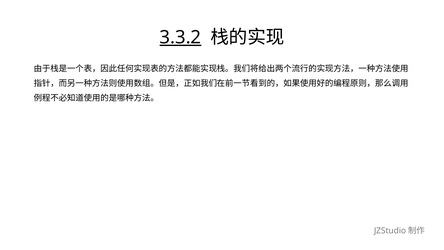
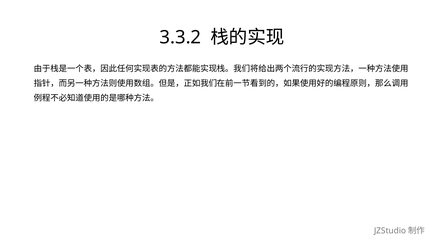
3.3.2 underline: present -> none (180, 37)
